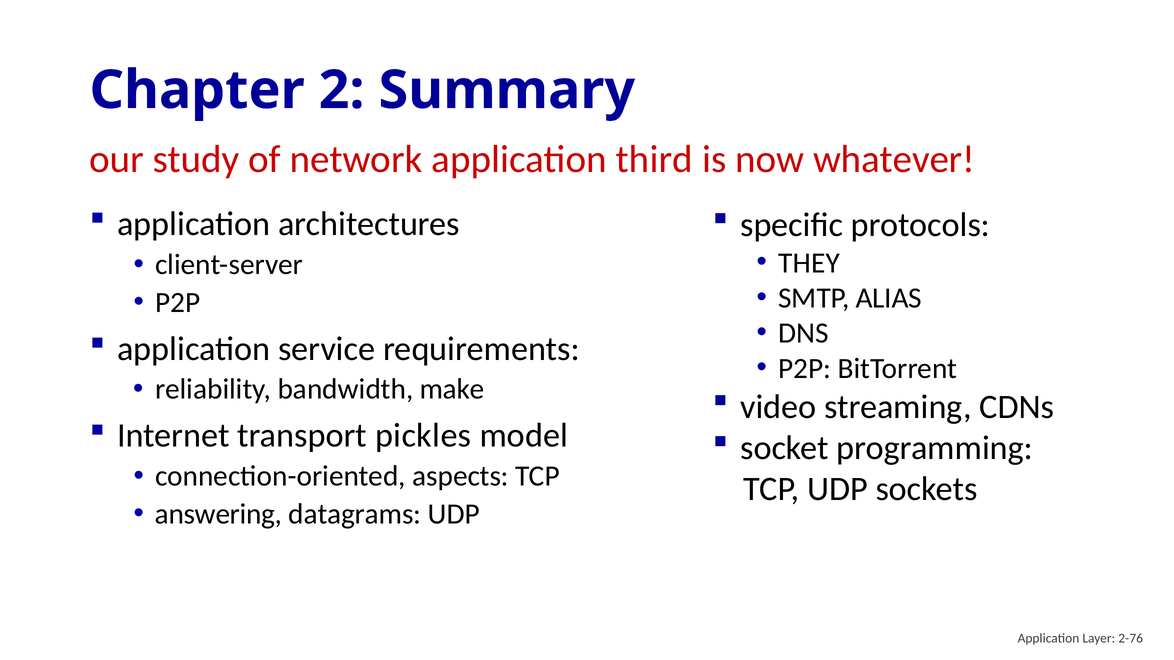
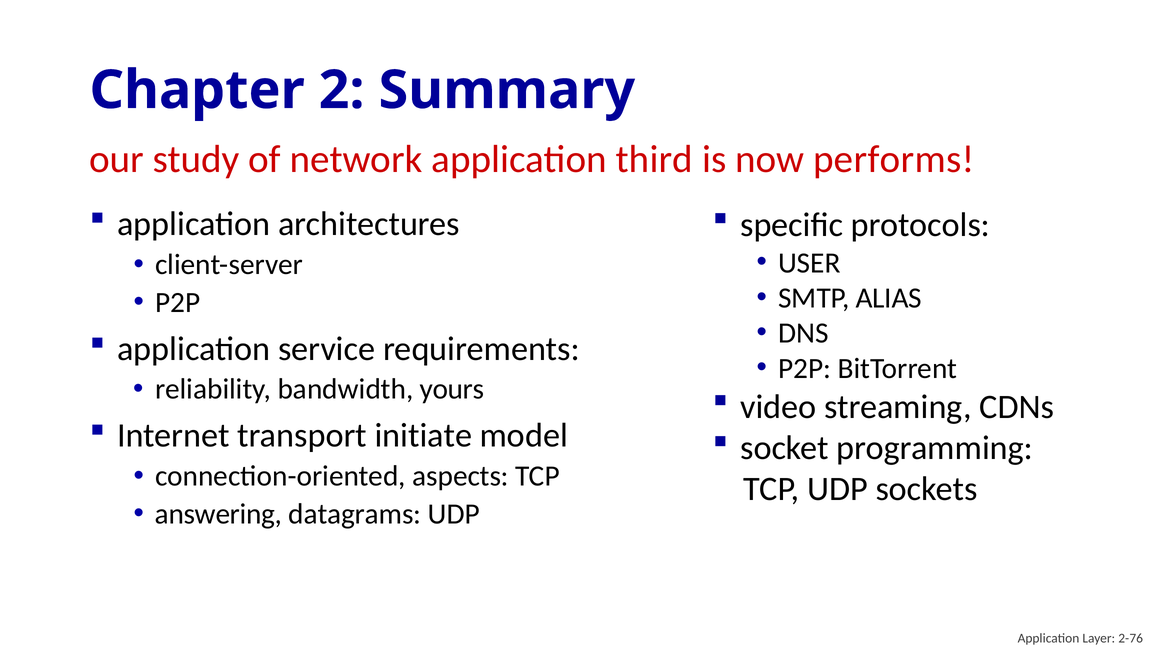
whatever: whatever -> performs (894, 159)
THEY: THEY -> USER (809, 263)
make: make -> yours (452, 389)
pickles: pickles -> initiate (423, 436)
